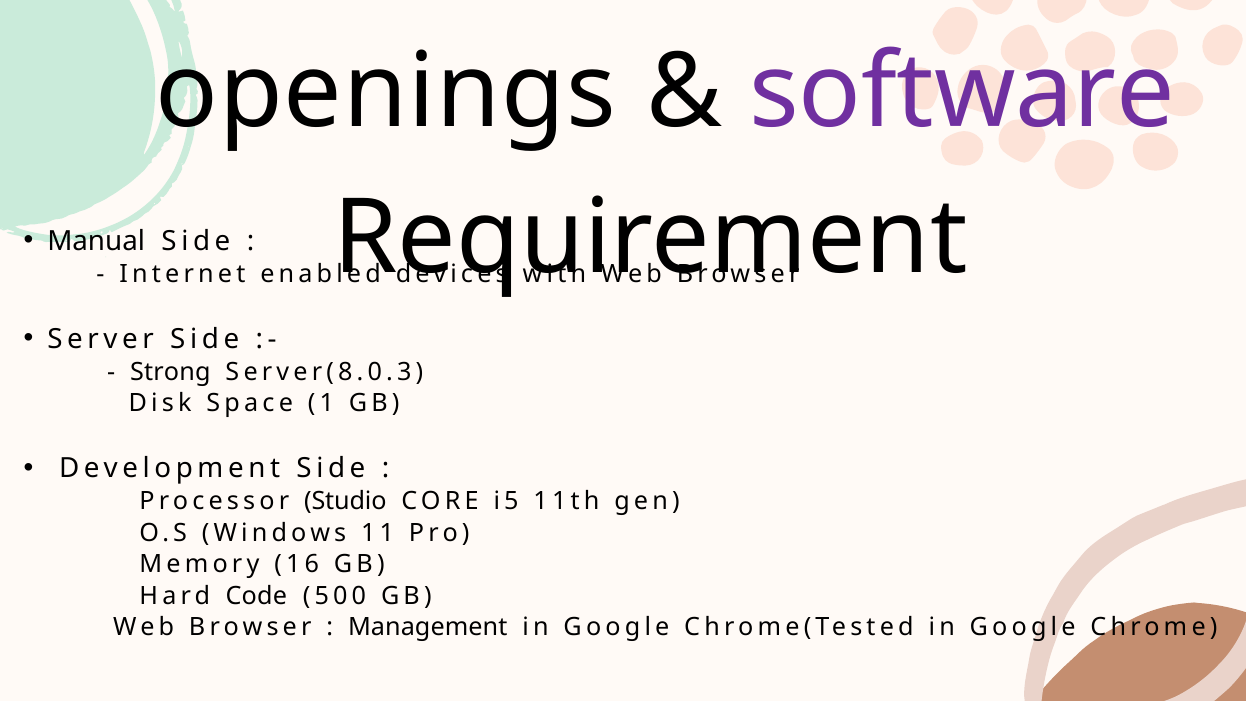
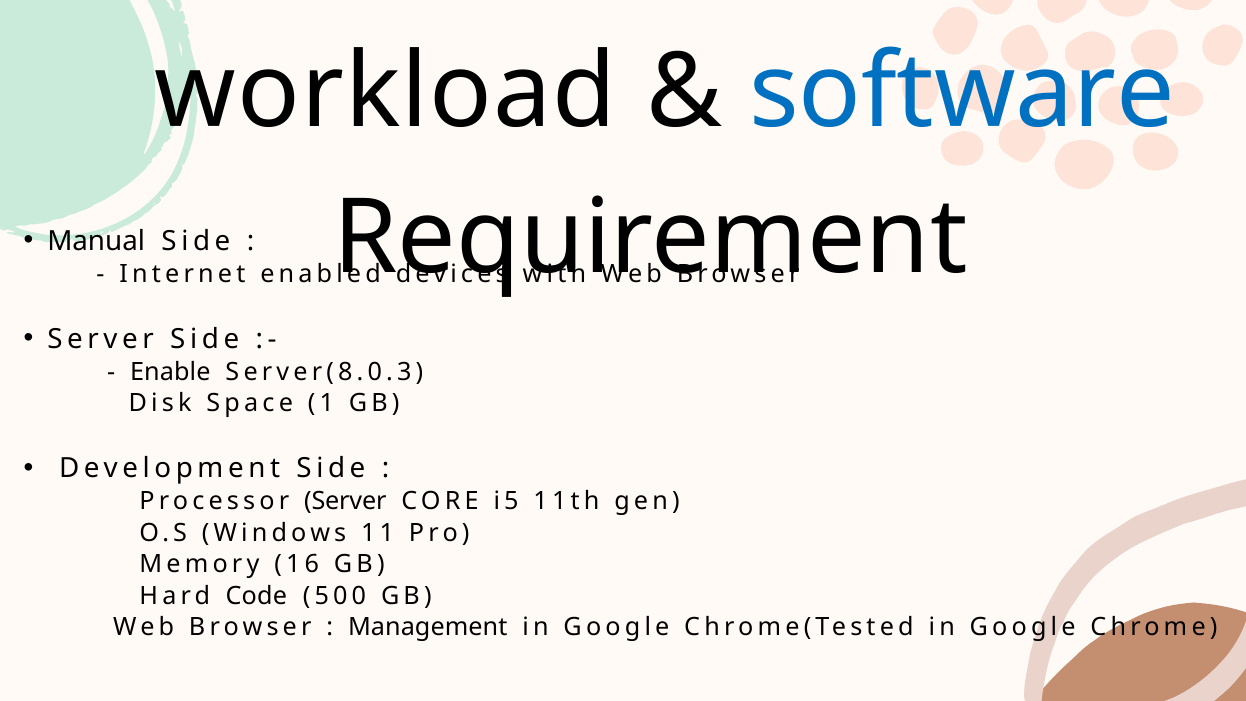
openings: openings -> workload (386, 93)
software colour: purple -> blue (962, 93)
Strong: Strong -> Enable (170, 372)
Processor Studio: Studio -> Server (345, 501)
